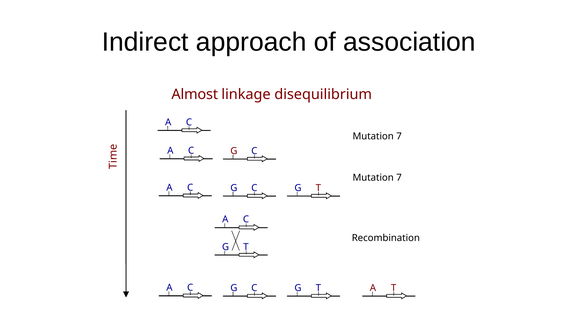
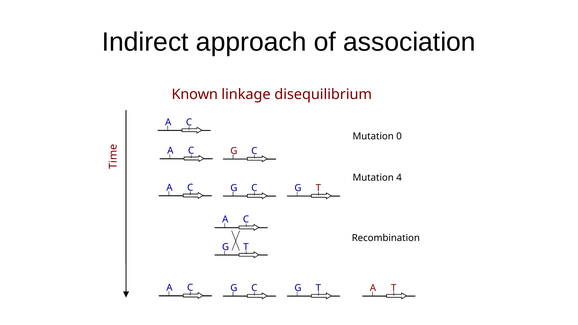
Almost: Almost -> Known (195, 94)
7: 7 -> 0 (399, 136)
7: 7 -> 4 (399, 178)
